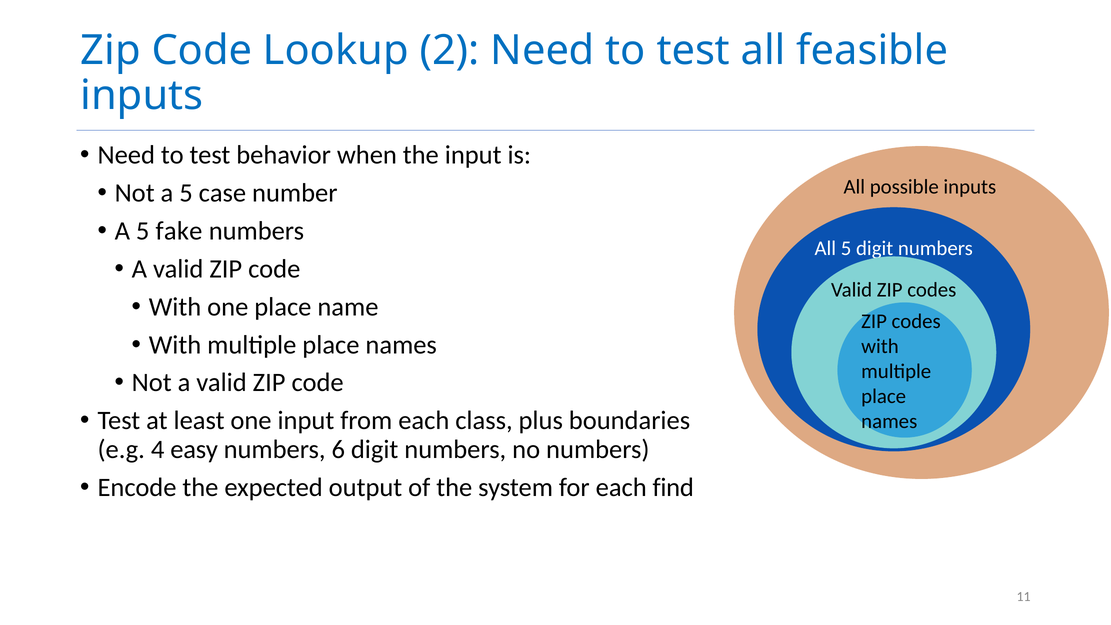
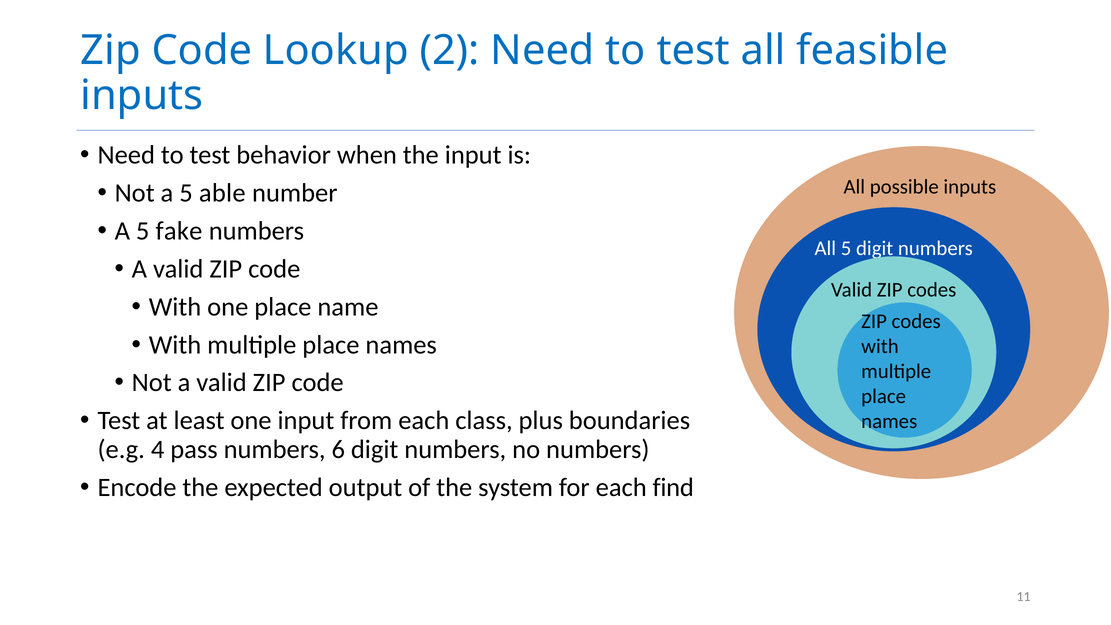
case: case -> able (222, 193)
easy: easy -> pass (194, 449)
